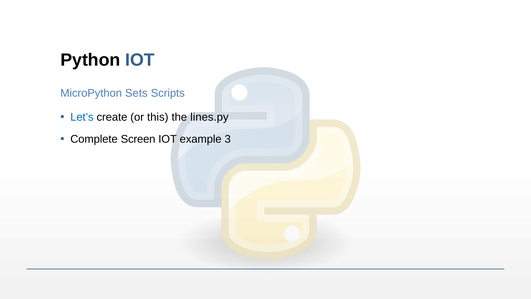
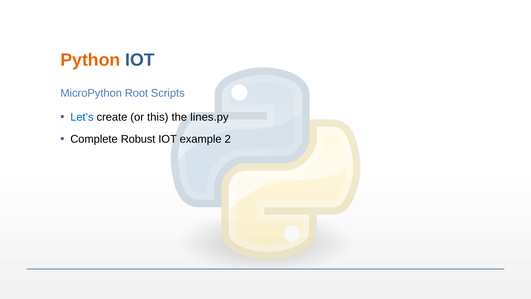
Python colour: black -> orange (90, 60)
Sets: Sets -> Root (136, 93)
Screen: Screen -> Robust (138, 139)
3: 3 -> 2 (228, 139)
